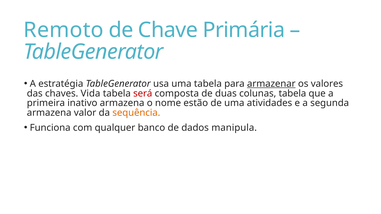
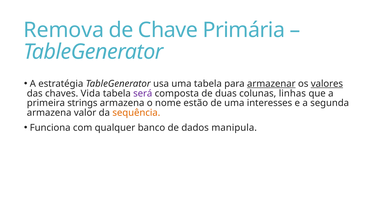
Remoto: Remoto -> Remova (64, 30)
valores underline: none -> present (327, 84)
será colour: red -> purple (143, 94)
colunas tabela: tabela -> linhas (292, 94)
inativo: inativo -> strings (82, 103)
atividades: atividades -> interesses (269, 103)
